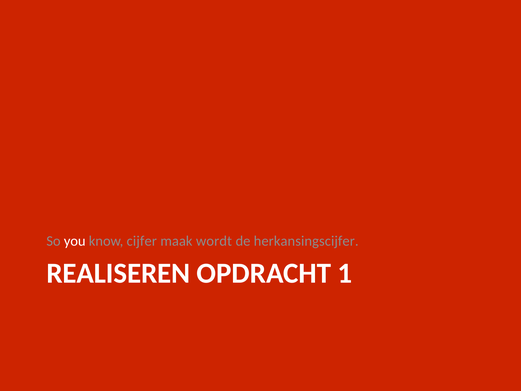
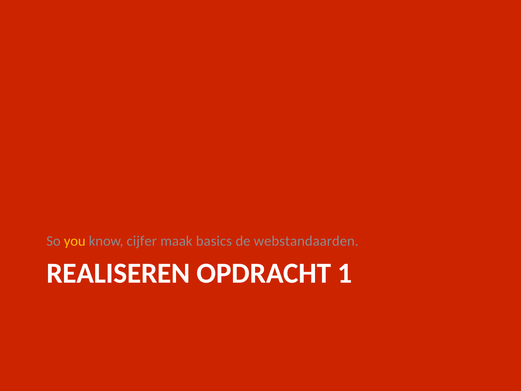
you colour: white -> yellow (75, 241)
wordt: wordt -> basics (214, 241)
herkansingscijfer: herkansingscijfer -> webstandaarden (306, 241)
